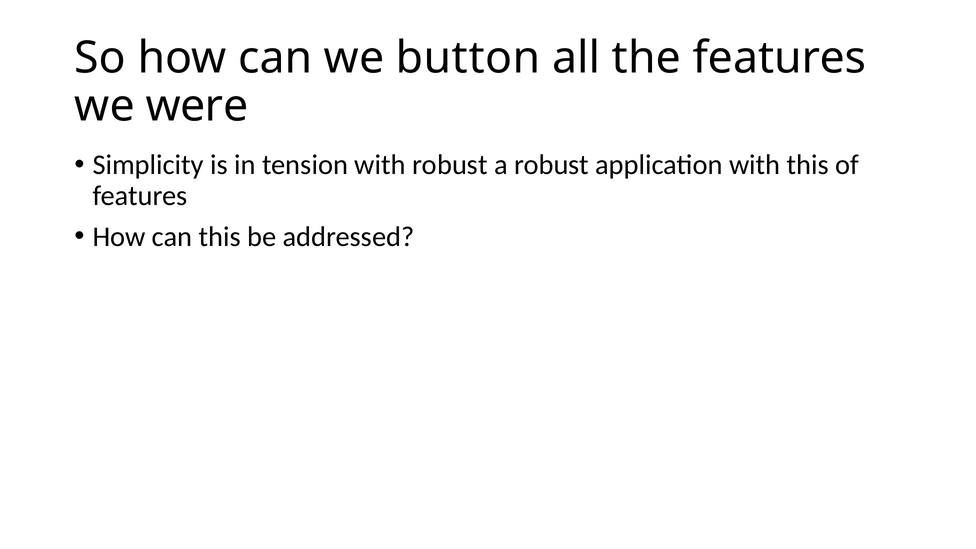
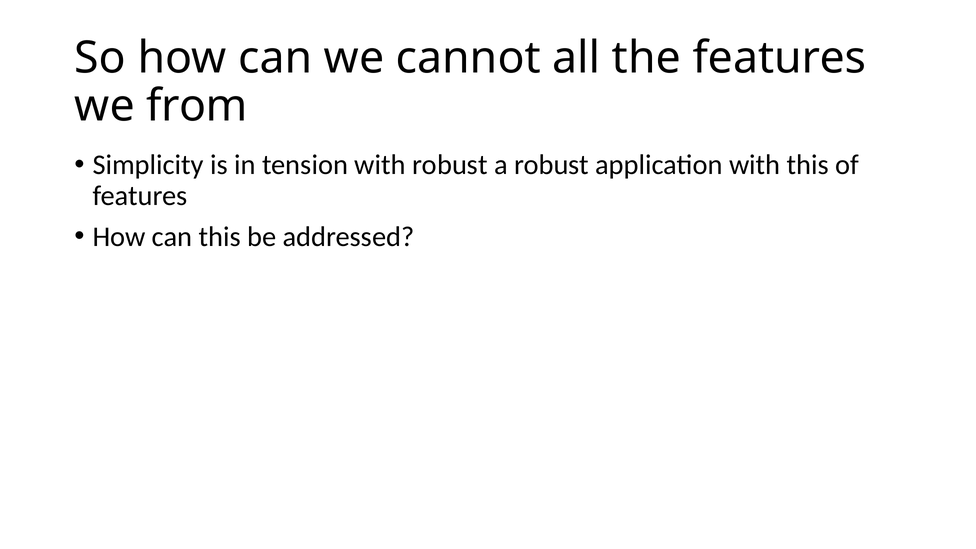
button: button -> cannot (468, 58)
were: were -> from (197, 106)
